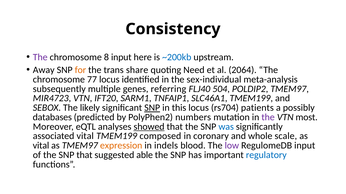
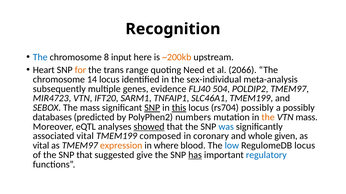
Consistency: Consistency -> Recognition (173, 29)
The colour: purple -> blue (40, 57)
~200kb colour: blue -> orange (177, 57)
Away: Away -> Heart (44, 70)
share: share -> range (137, 70)
2064: 2064 -> 2066 (243, 70)
77: 77 -> 14 (92, 80)
referring: referring -> evidence (168, 89)
The likely: likely -> mass (90, 108)
this underline: none -> present (179, 108)
rs704 patients: patients -> possibly (257, 108)
the colour: purple -> orange (268, 118)
VTN most: most -> mass (307, 118)
scale: scale -> given (286, 136)
indels: indels -> where (166, 146)
low colour: purple -> blue (232, 146)
RegulomeDB input: input -> locus (305, 146)
able: able -> give (145, 155)
has underline: none -> present (195, 155)
